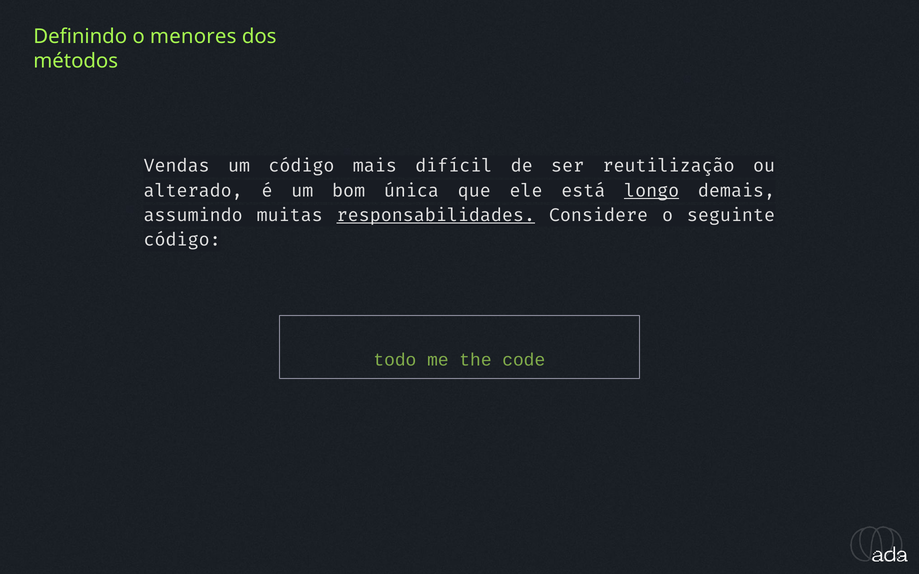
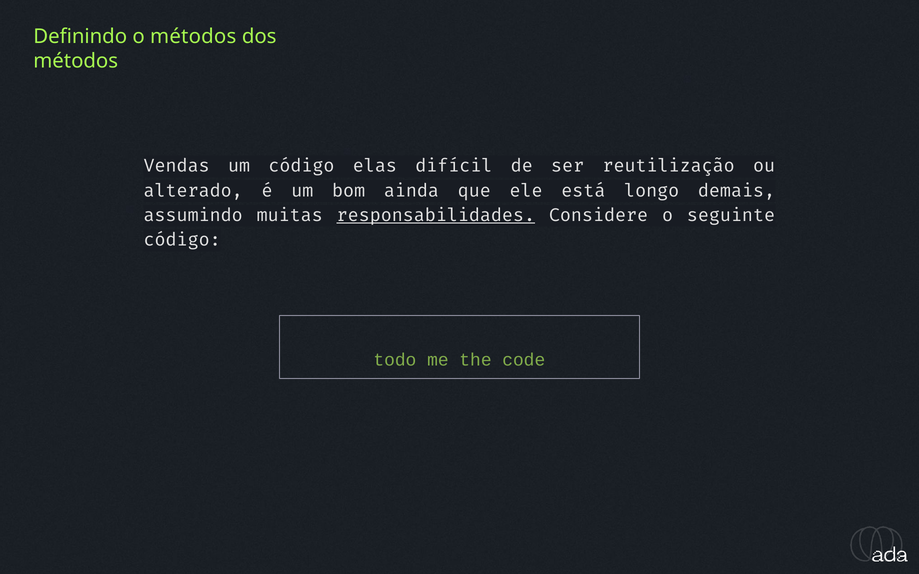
o menores: menores -> métodos (193, 37)
mais: mais -> elas (375, 166)
única: única -> ainda (411, 191)
longo underline: present -> none (652, 191)
